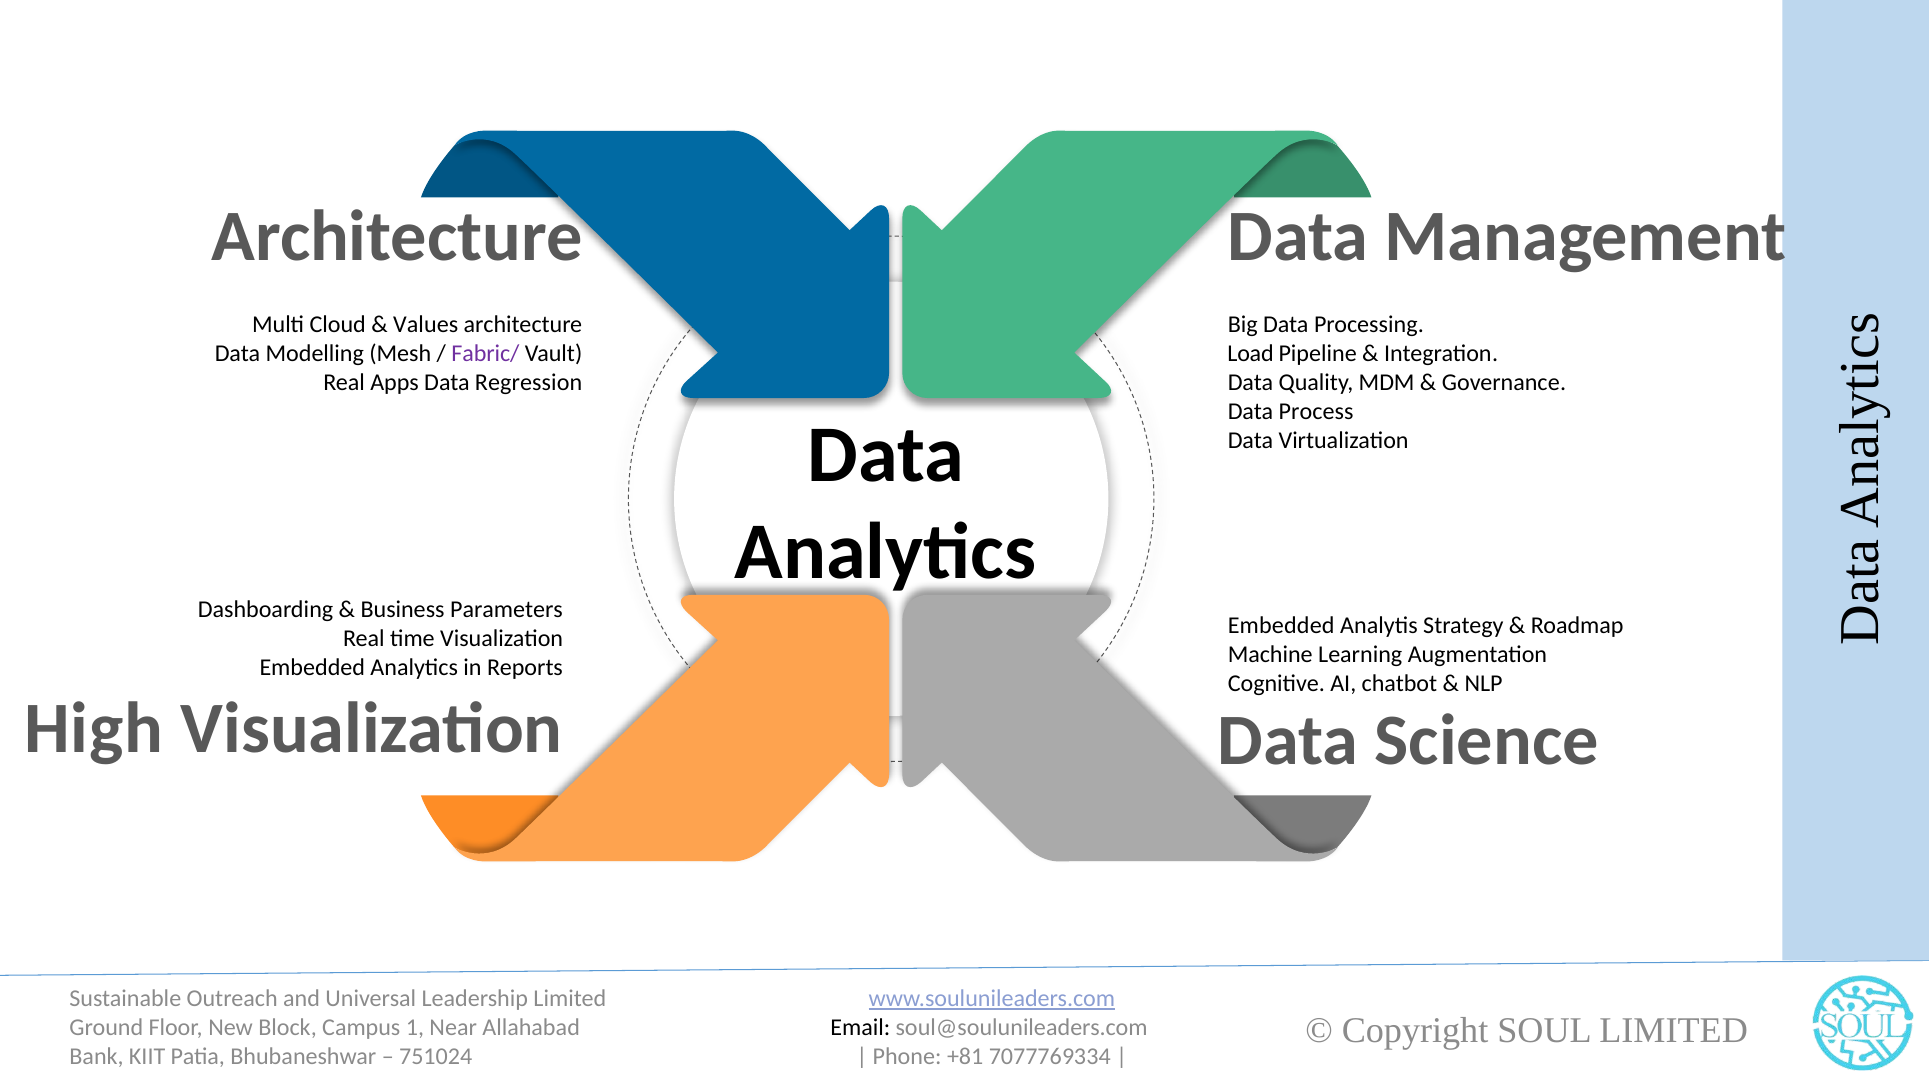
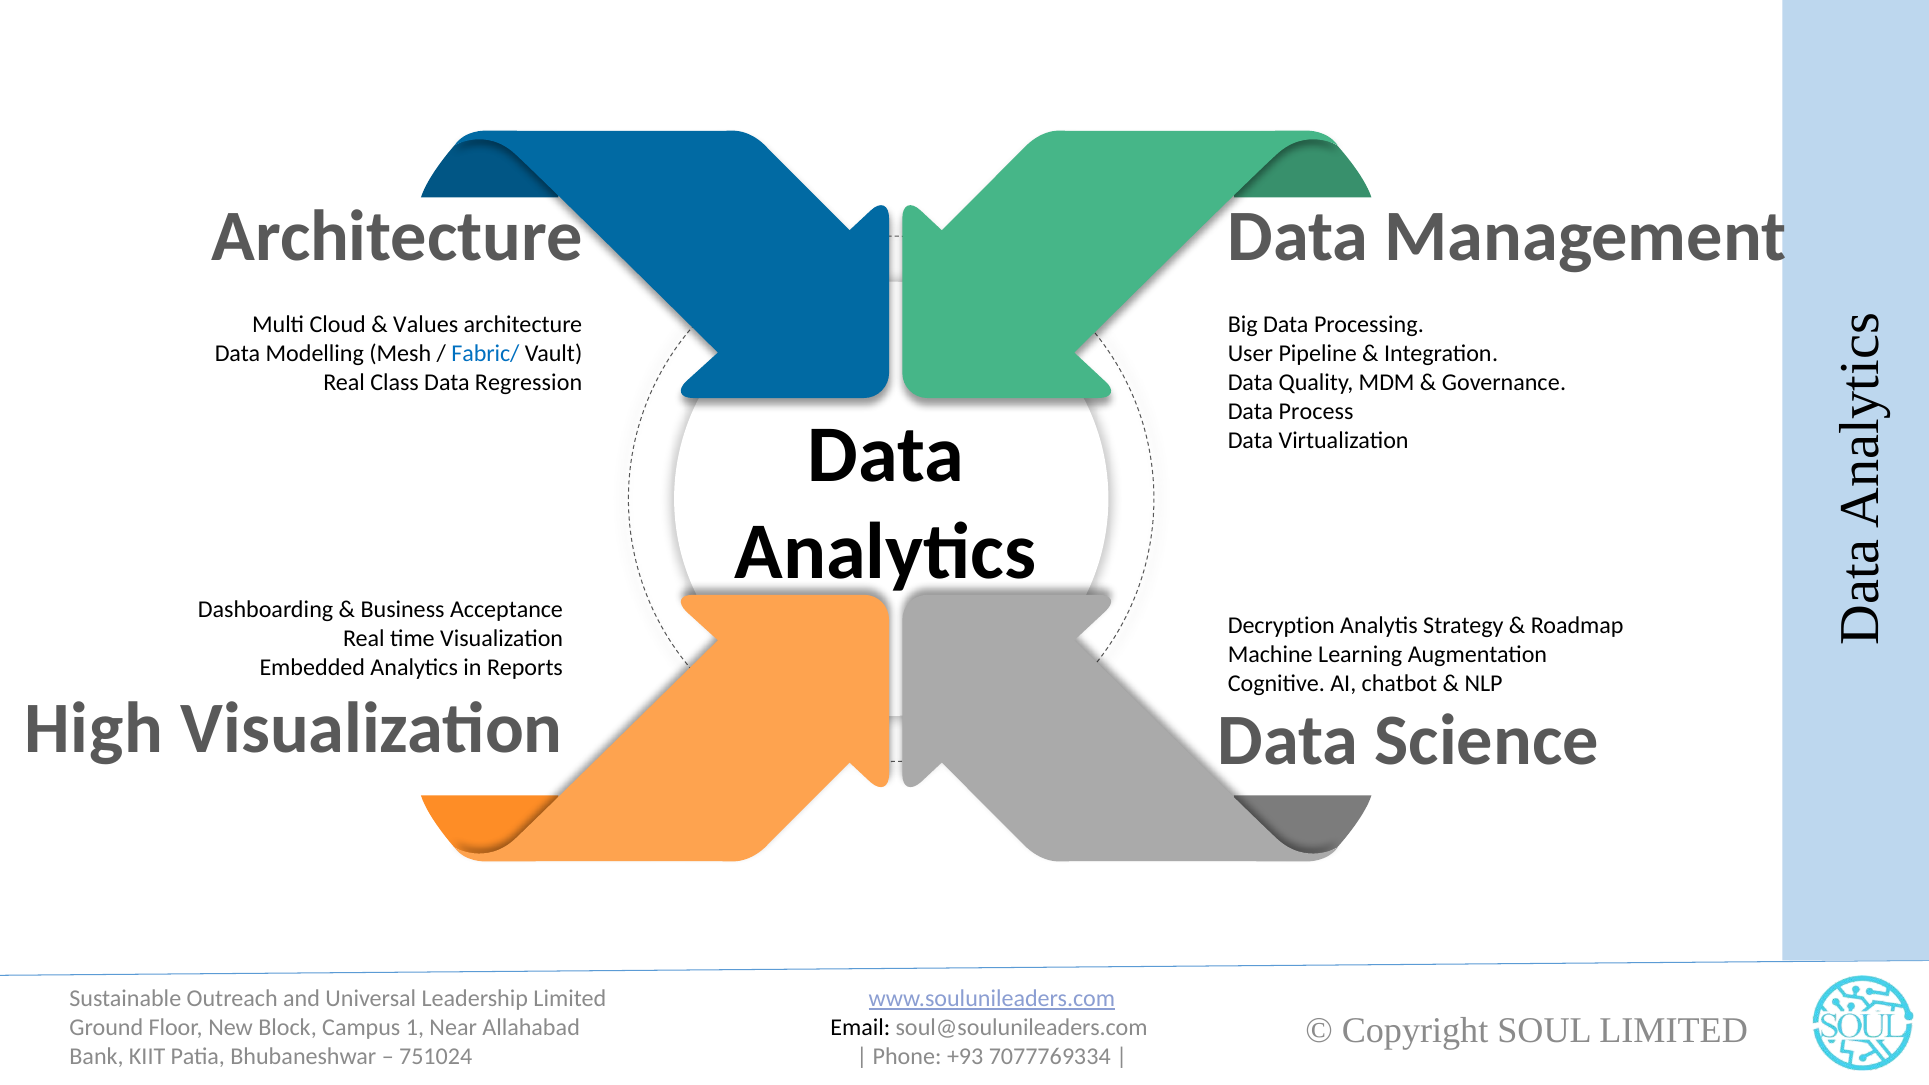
Fabric/ colour: purple -> blue (485, 353)
Load: Load -> User (1250, 353)
Apps: Apps -> Class (395, 382)
Parameters: Parameters -> Acceptance (507, 610)
Embedded: Embedded -> Decryption (1281, 626)
+81: +81 -> +93 (965, 1057)
